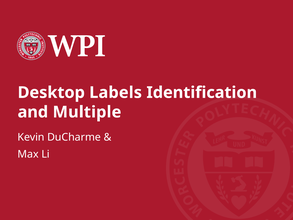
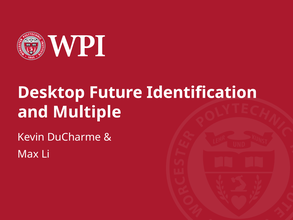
Labels: Labels -> Future (116, 92)
